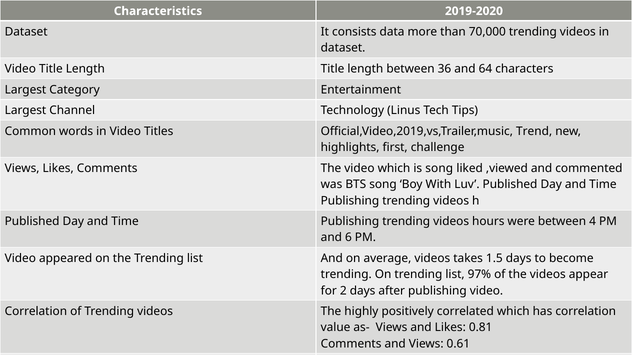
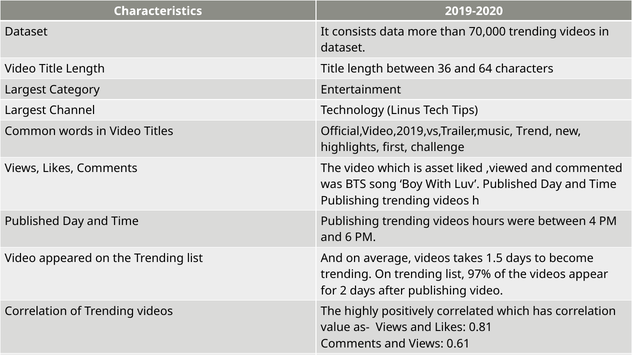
is song: song -> asset (439, 169)
